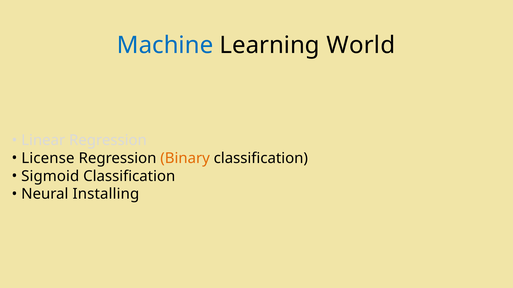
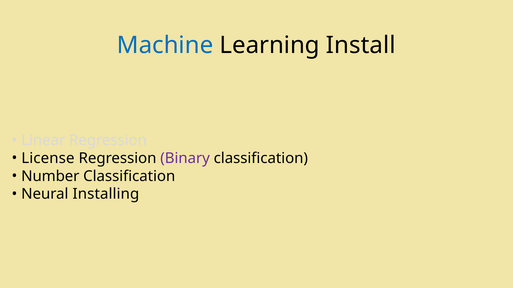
World: World -> Install (361, 45)
Binary colour: orange -> purple (185, 159)
Sigmoid: Sigmoid -> Number (50, 176)
